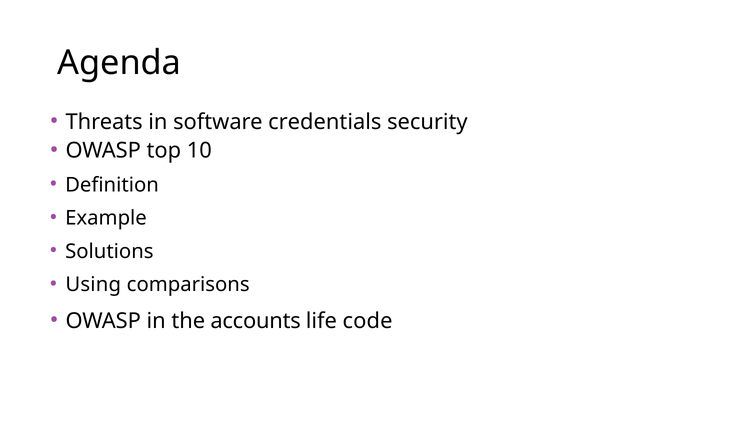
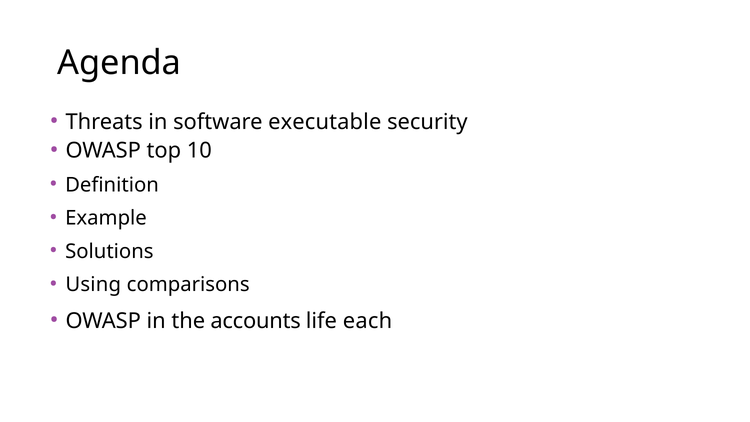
credentials: credentials -> executable (325, 122)
code: code -> each (368, 321)
